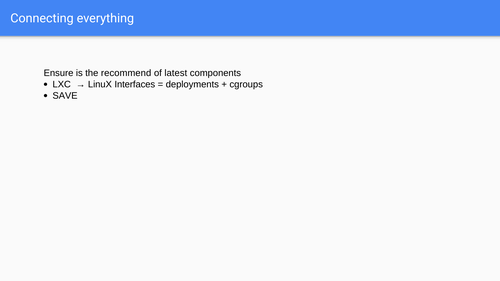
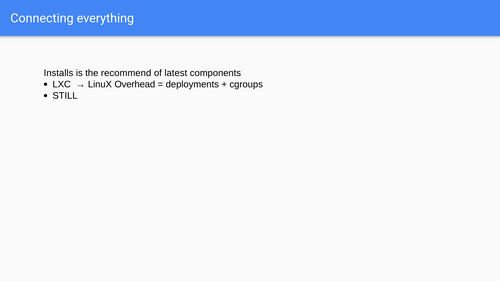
Ensure: Ensure -> Installs (59, 73)
Interfaces: Interfaces -> Overhead (135, 84)
SAVE: SAVE -> STILL (65, 96)
